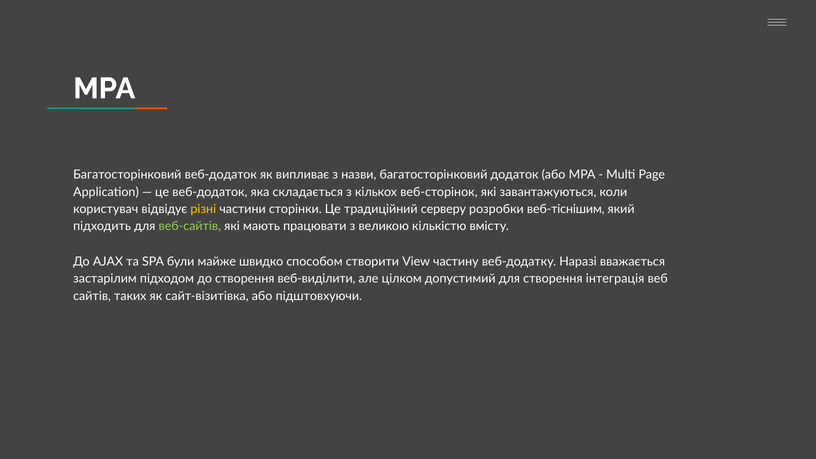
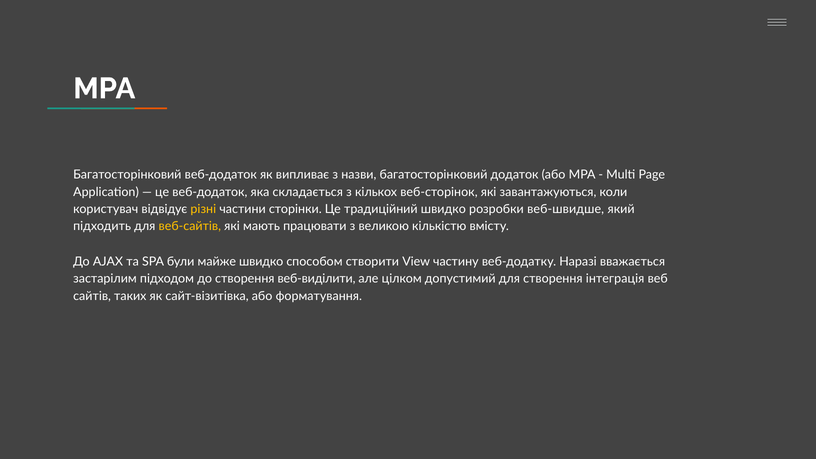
традиційний серверу: серверу -> швидко (443, 209)
веб-тіснішим: веб-тіснішим -> веб-швидше (566, 209)
веб-сайтів colour: light green -> yellow (190, 226)
підштовхуючи: підштовхуючи -> форматування (319, 296)
